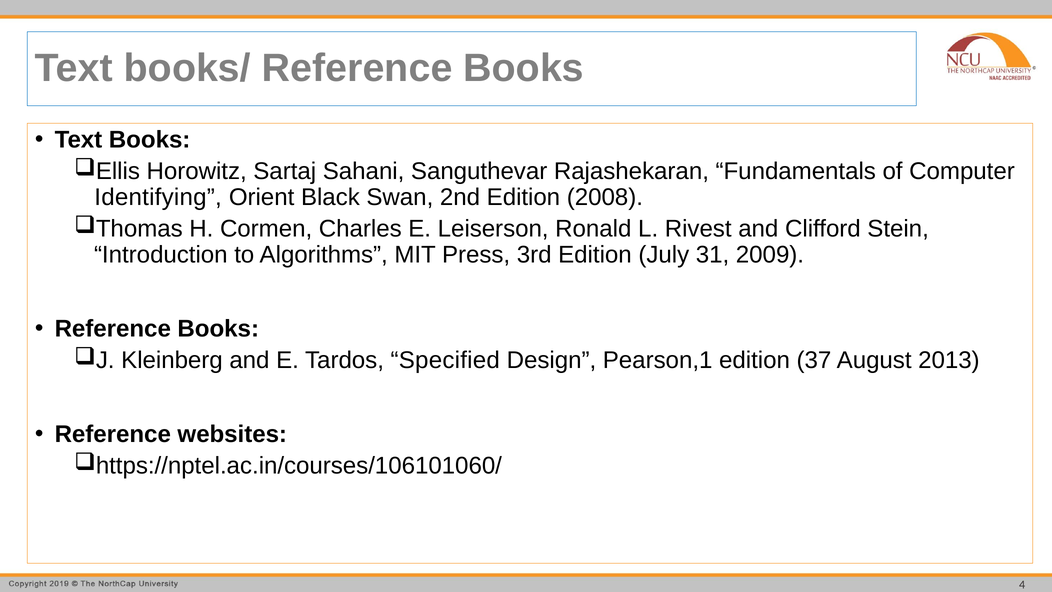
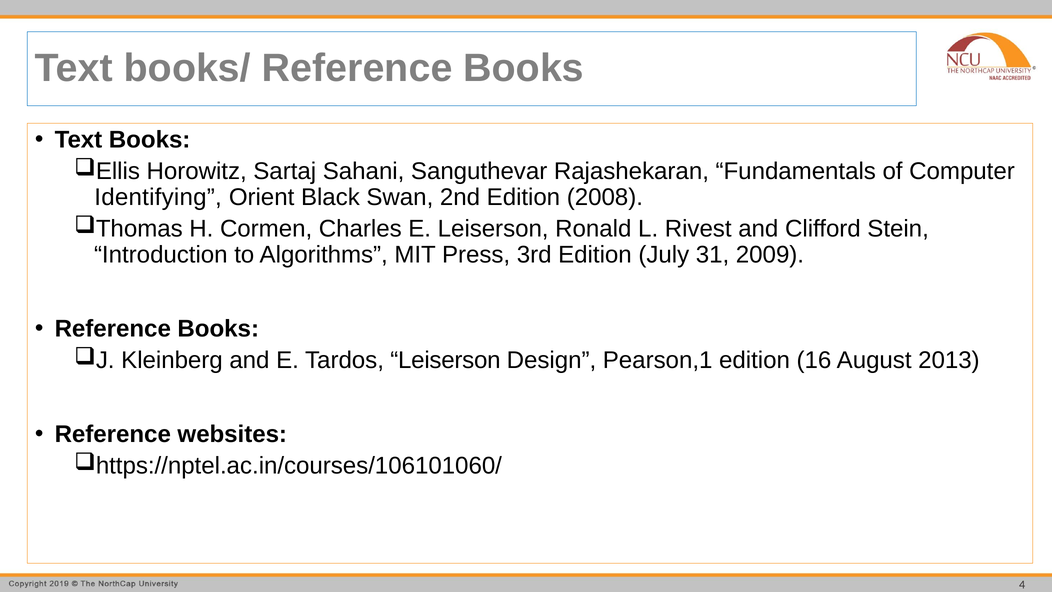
Tardos Specified: Specified -> Leiserson (445, 360)
37: 37 -> 16 (814, 360)
